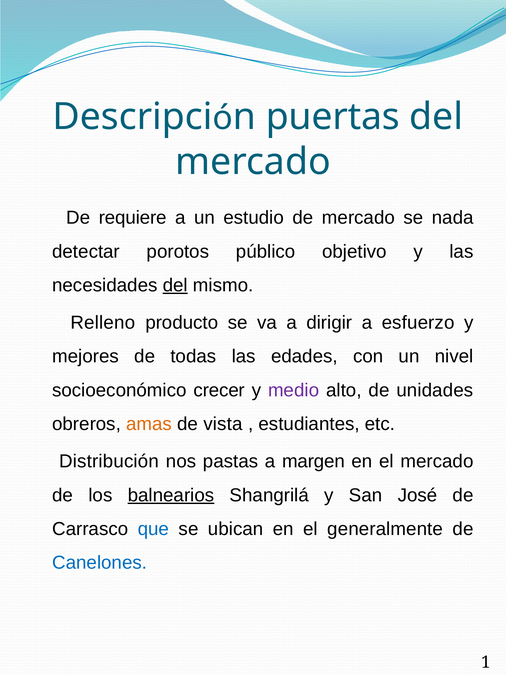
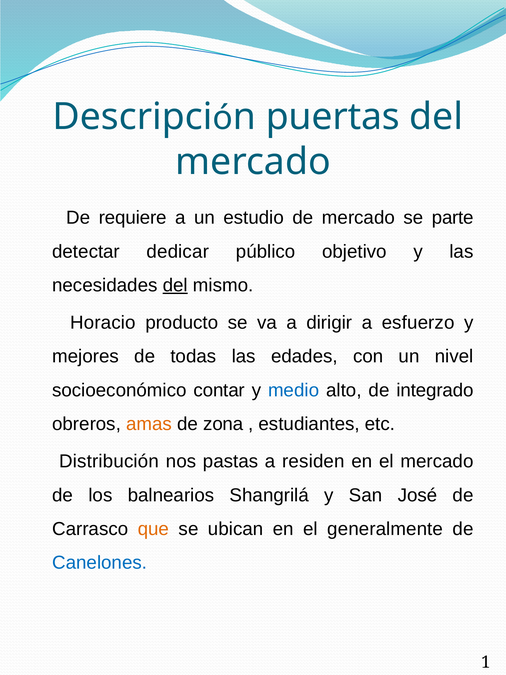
nada: nada -> parte (453, 218)
porotos: porotos -> dedicar (178, 251)
Relleno: Relleno -> Horacio (103, 323)
crecer: crecer -> contar (219, 390)
medio colour: purple -> blue (294, 390)
unidades: unidades -> integrado (435, 390)
vista: vista -> zona (223, 424)
margen: margen -> residen (313, 461)
balnearios underline: present -> none (171, 495)
que colour: blue -> orange (153, 529)
